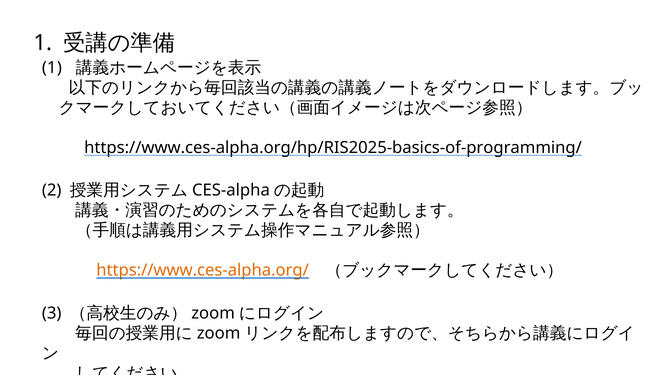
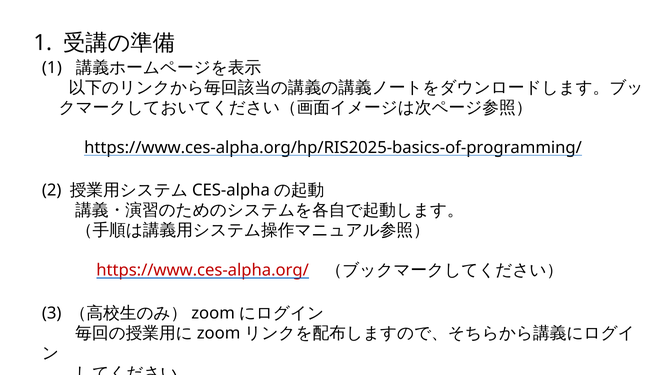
https://www.ces-alpha.org/ colour: orange -> red (203, 271)
